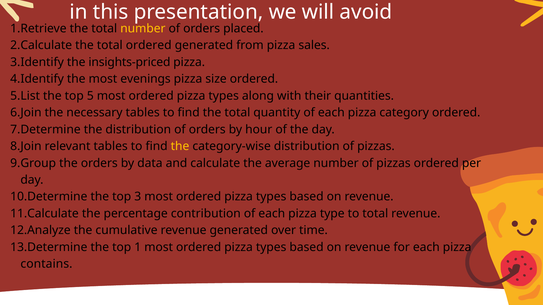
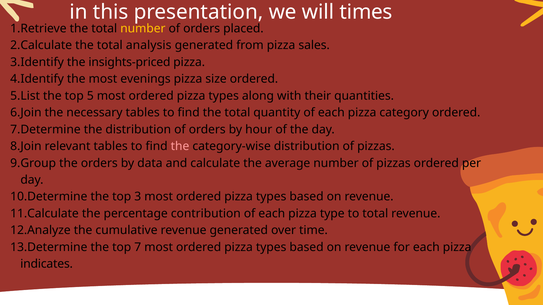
avoid: avoid -> times (366, 12)
total ordered: ordered -> analysis (149, 45)
the colour: yellow -> pink (180, 146)
1: 1 -> 7 (138, 248)
contains: contains -> indicates (47, 264)
